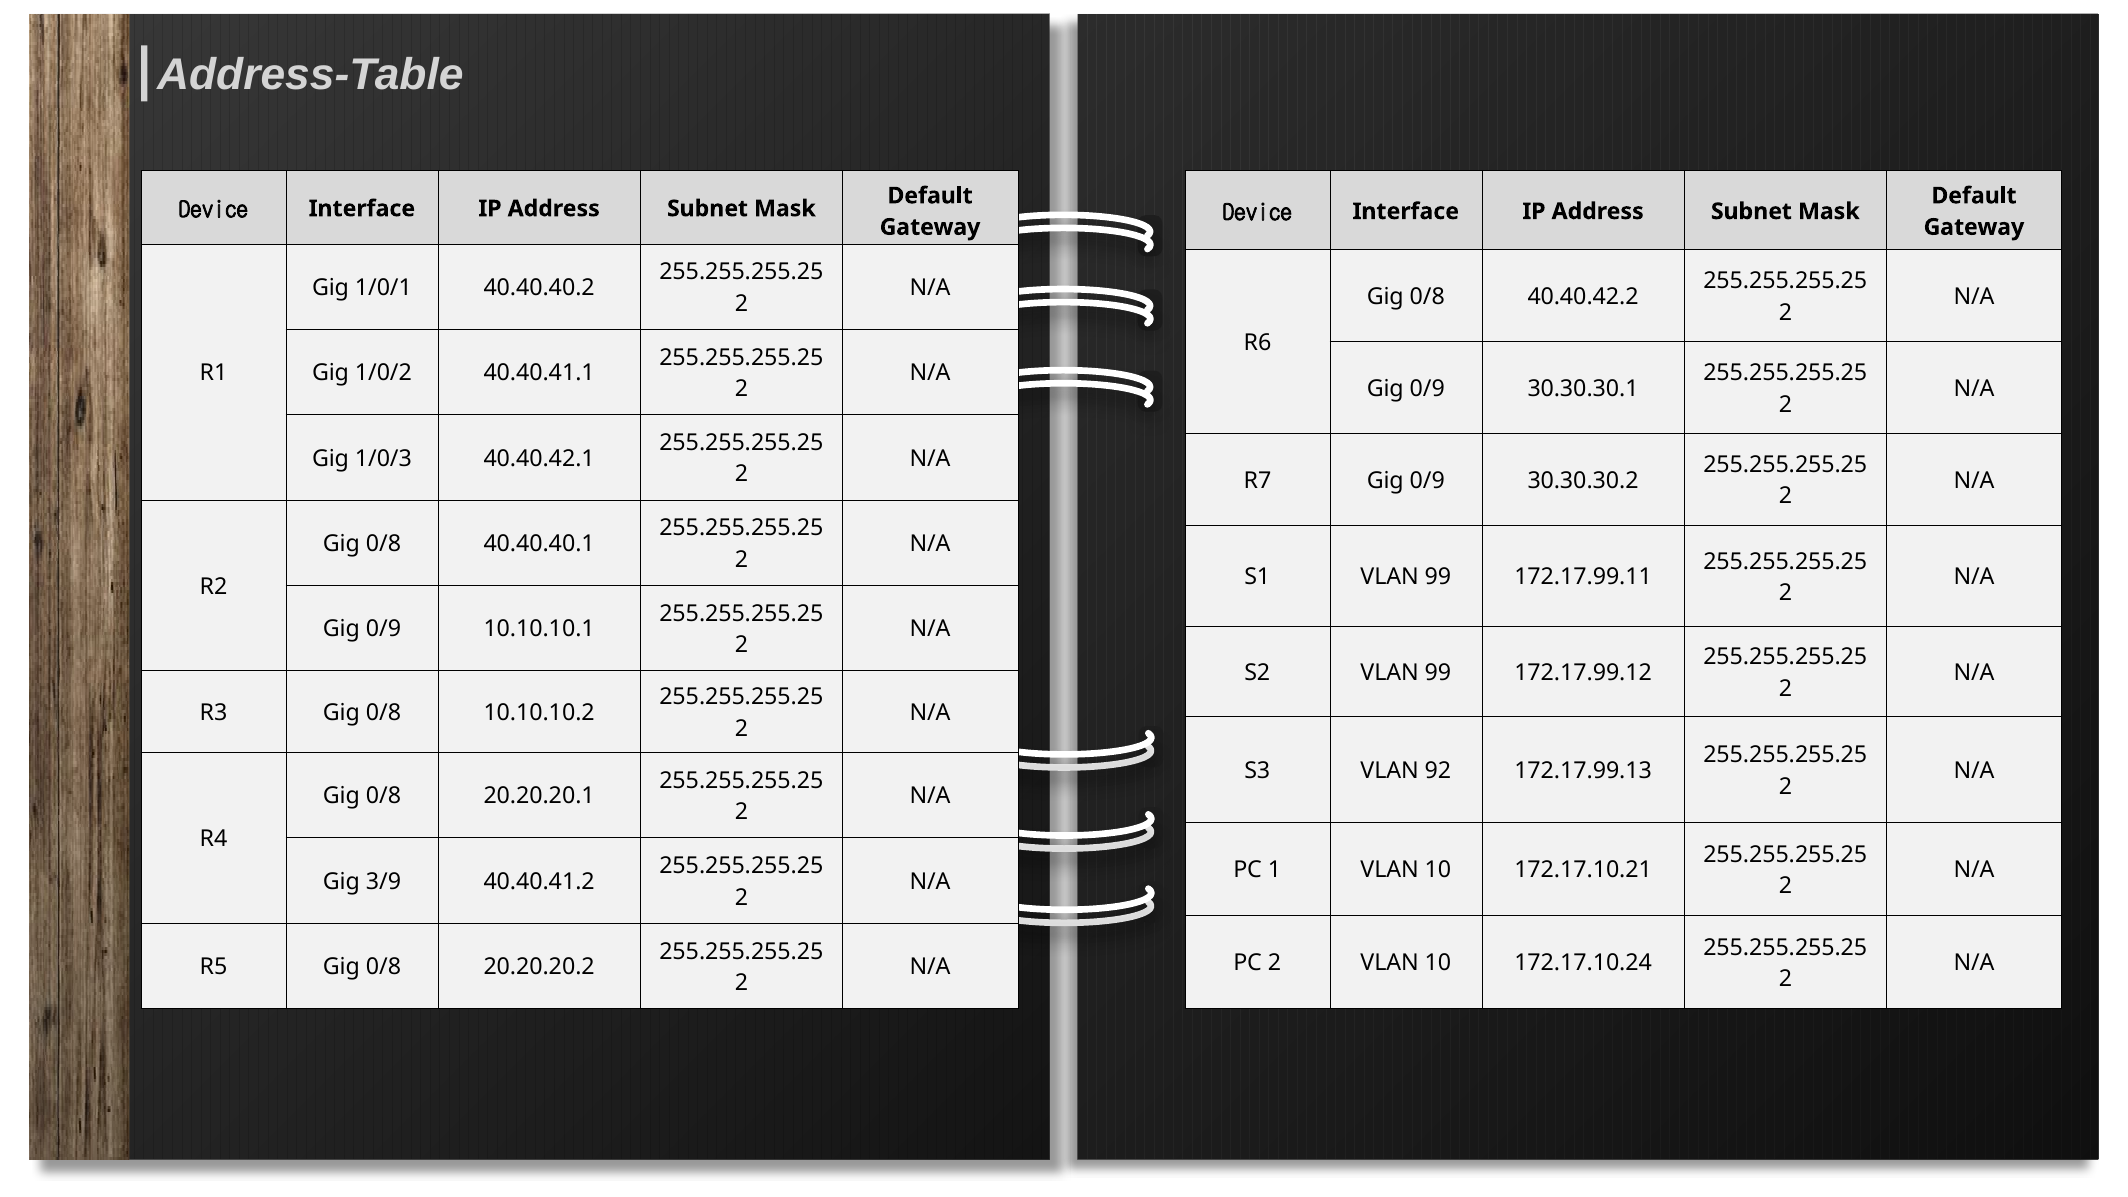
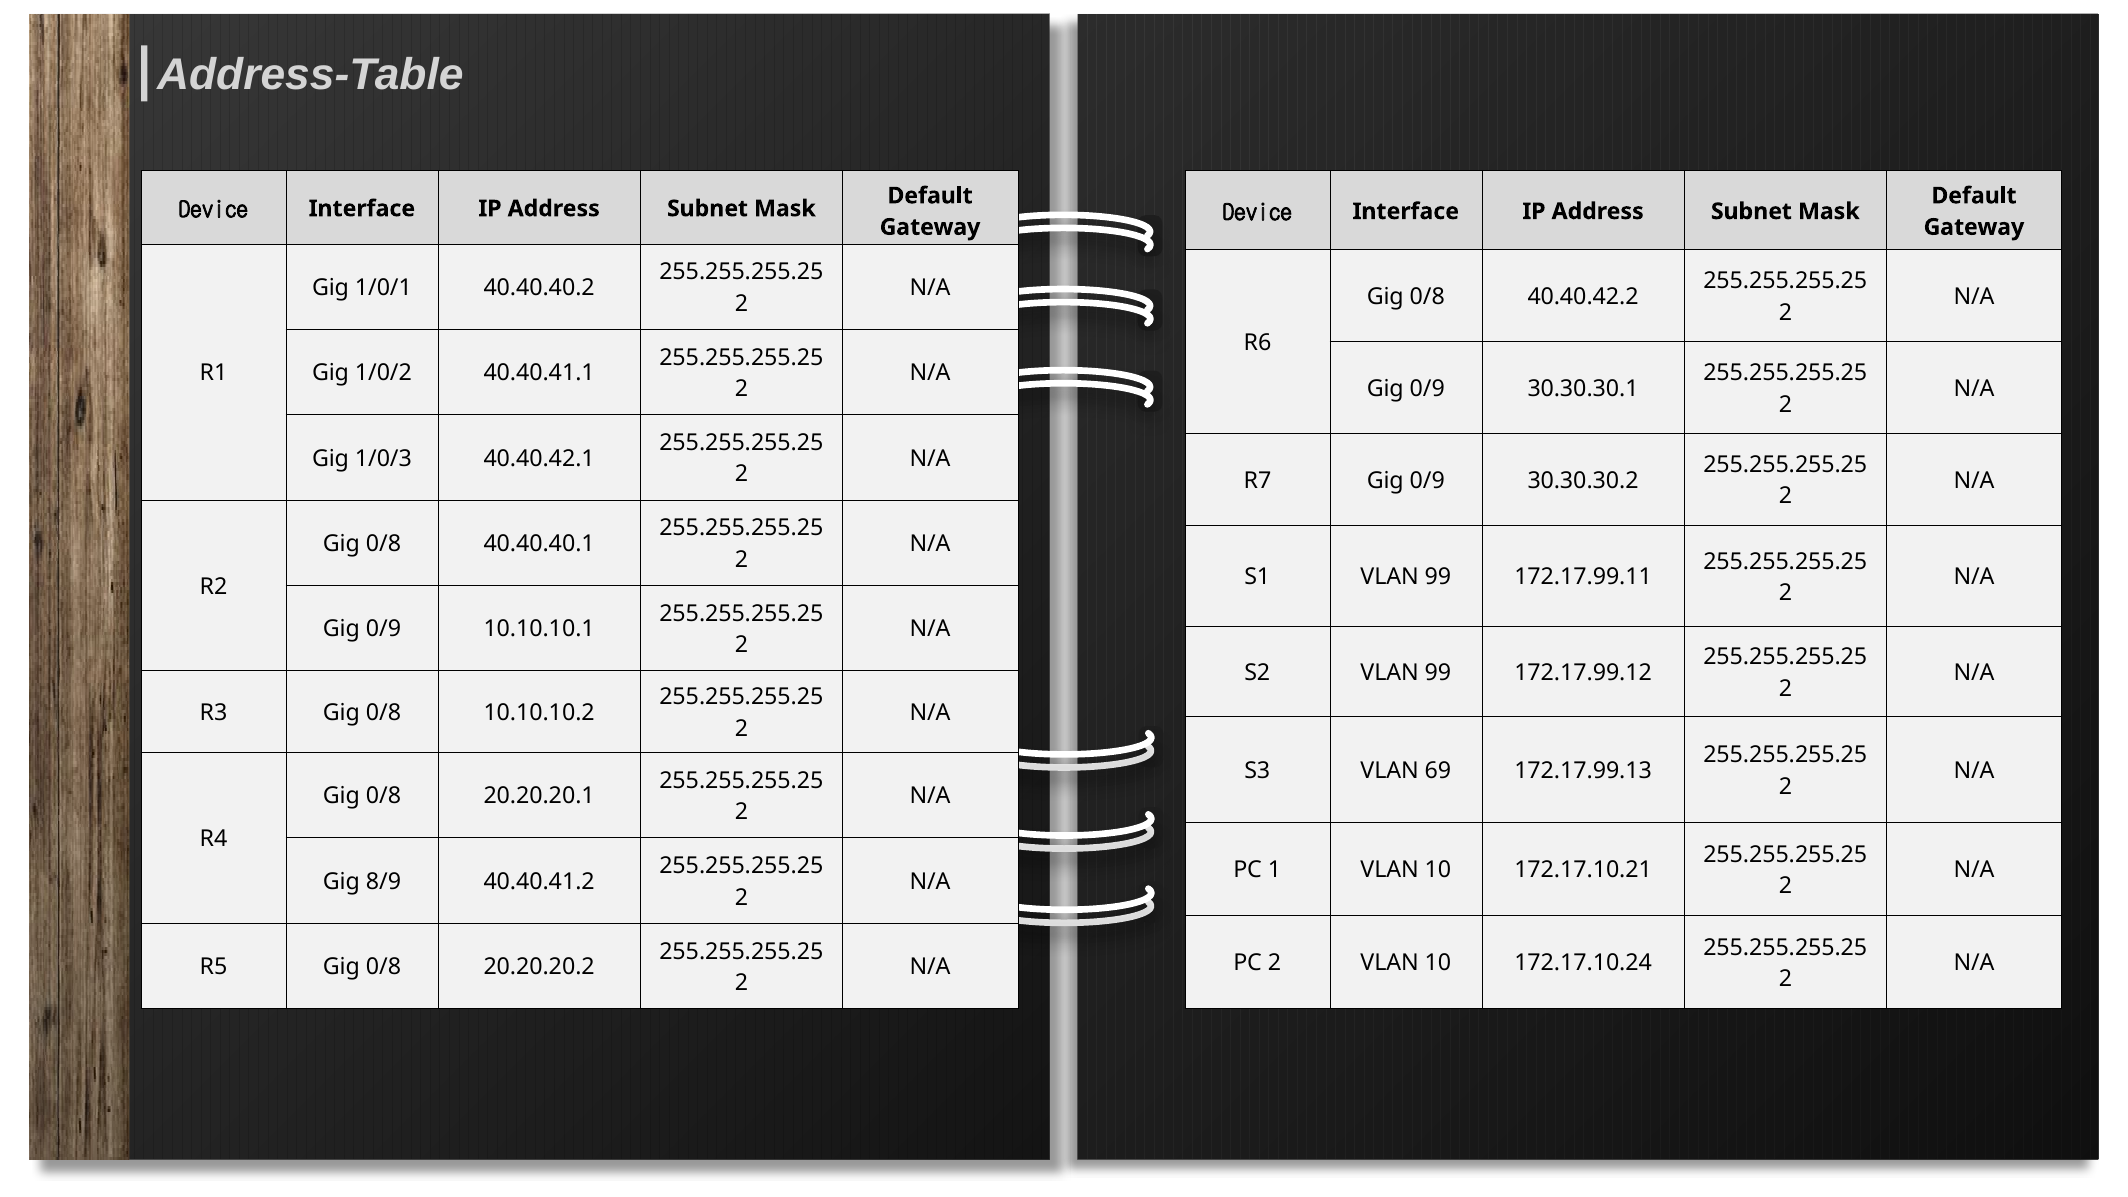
92: 92 -> 69 (1438, 771)
3/9: 3/9 -> 8/9 (383, 882)
